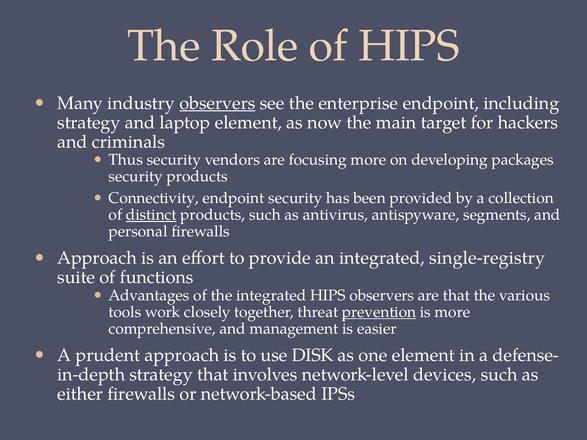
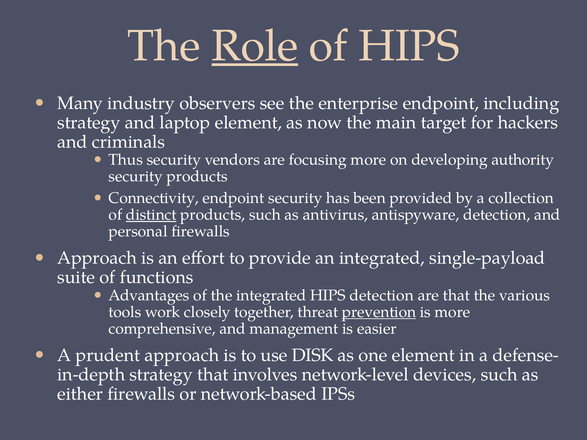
Role underline: none -> present (255, 46)
observers underline: present -> none (217, 103)
packages: packages -> authority (523, 160)
antispyware segments: segments -> detection (497, 215)
single-registry: single-registry -> single-payload (487, 258)
HIPS observers: observers -> detection (382, 296)
